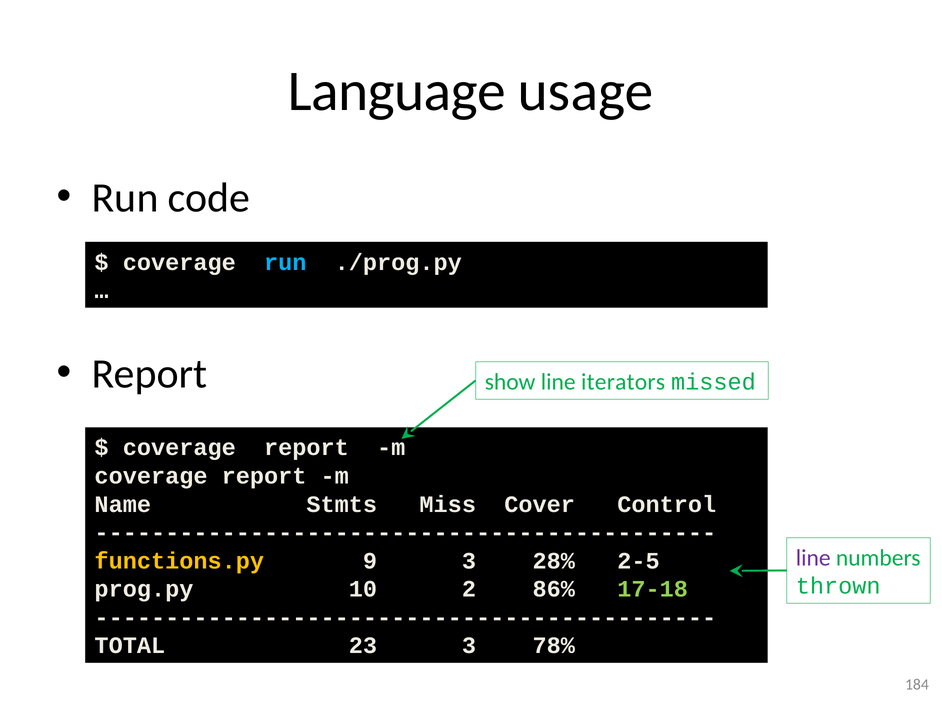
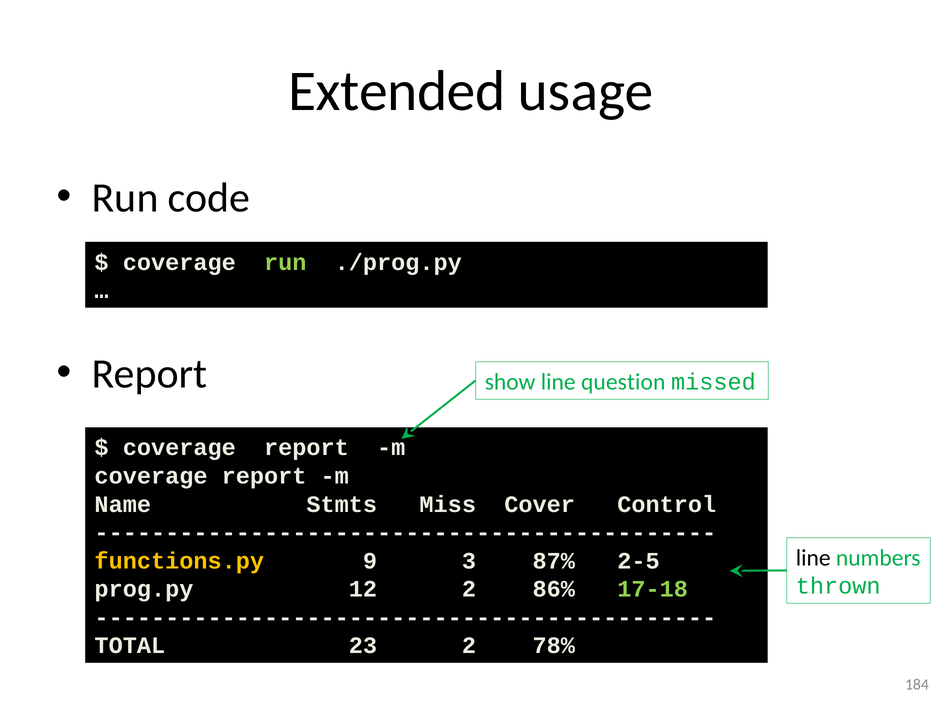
Language: Language -> Extended (397, 91)
run colour: light blue -> light green (285, 262)
iterators: iterators -> question (623, 382)
line colour: purple -> black (813, 558)
28%: 28% -> 87% (554, 560)
10: 10 -> 12 (363, 589)
23 3: 3 -> 2 (469, 645)
